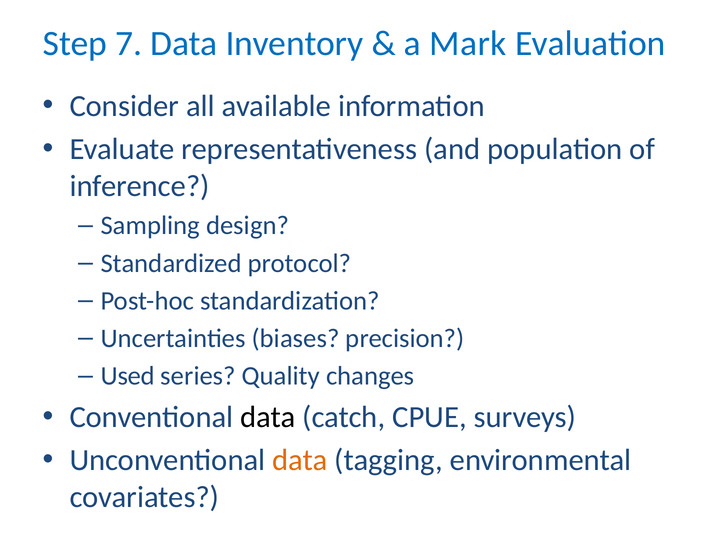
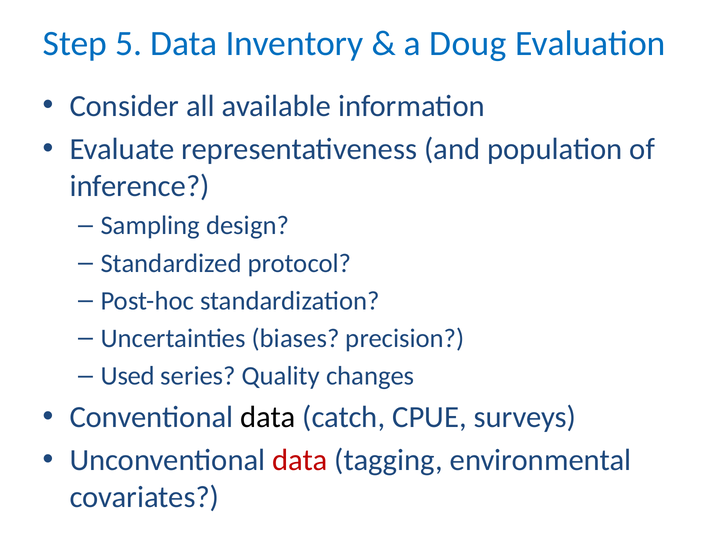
7: 7 -> 5 (129, 44)
Mark: Mark -> Doug (468, 44)
data colour: orange -> red (300, 461)
